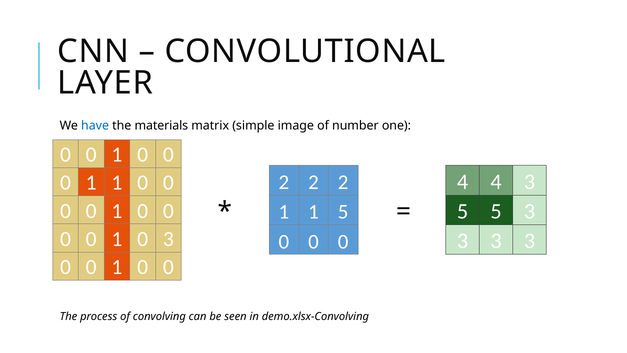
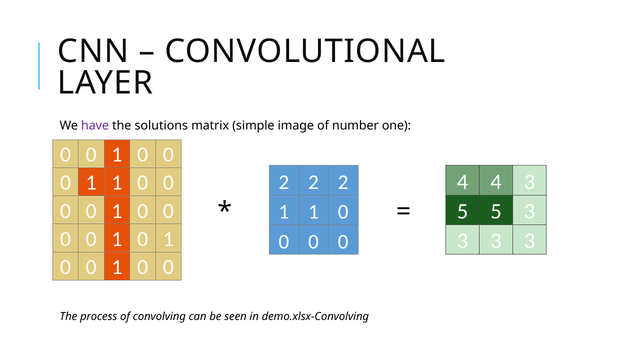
have colour: blue -> purple (95, 125)
materials: materials -> solutions (161, 125)
5: 5 -> 0 (343, 212)
1 0 3: 3 -> 1 (168, 239)
